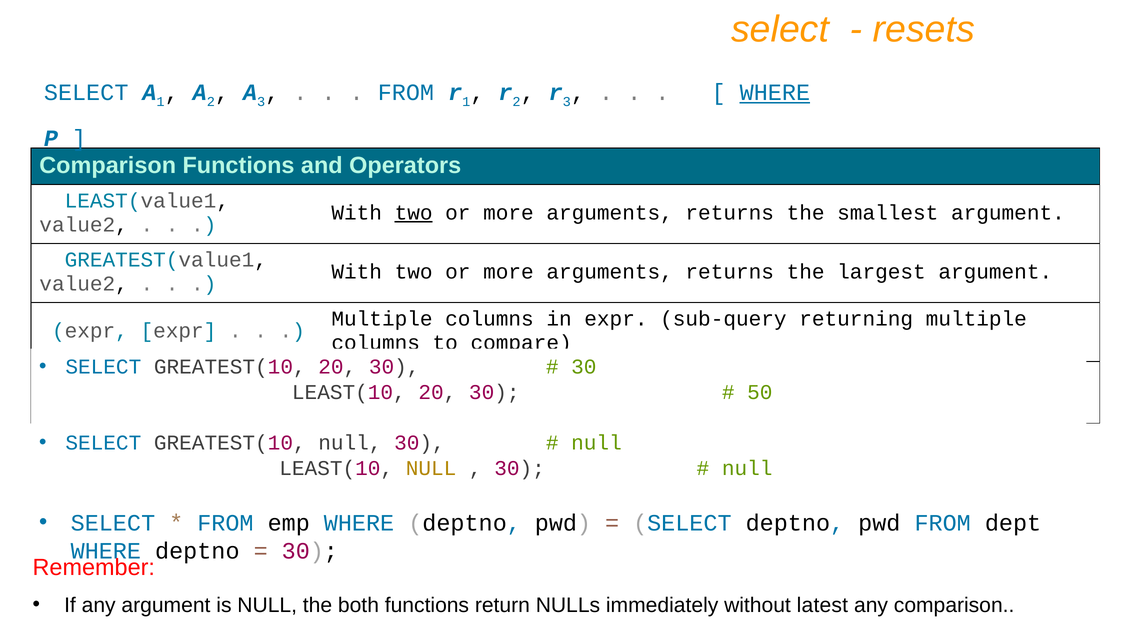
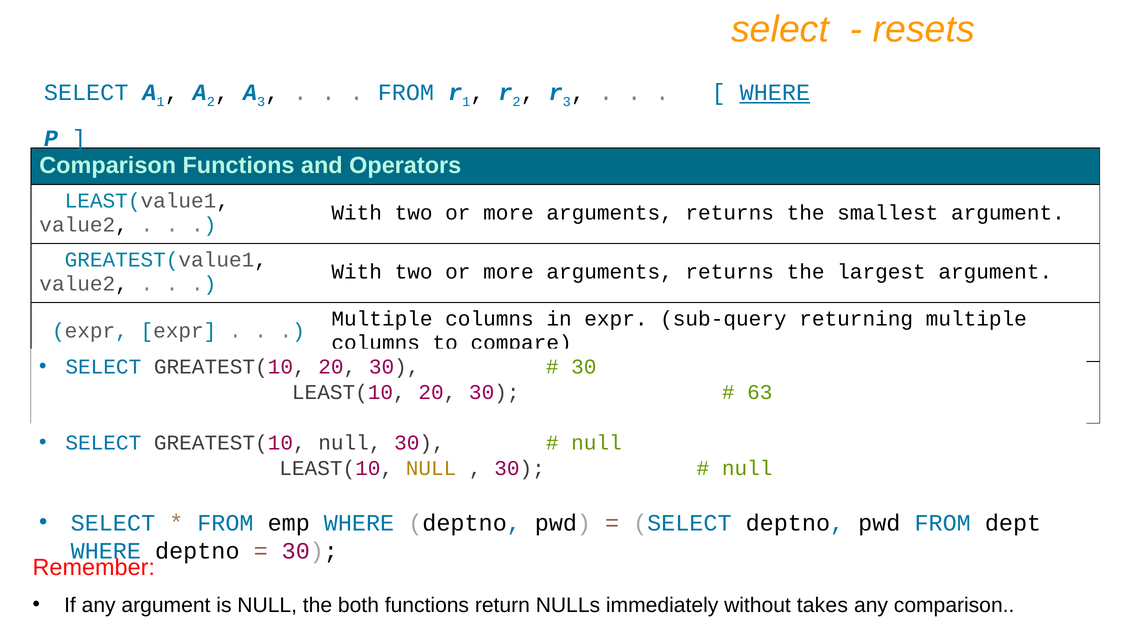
two underline: present -> none (414, 213)
50: 50 -> 63 (760, 392)
latest: latest -> takes (822, 605)
